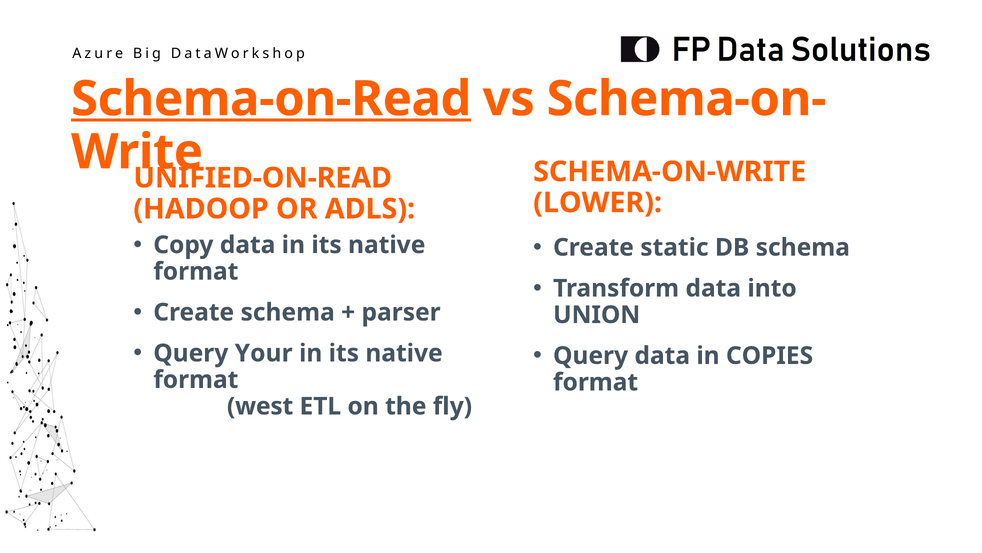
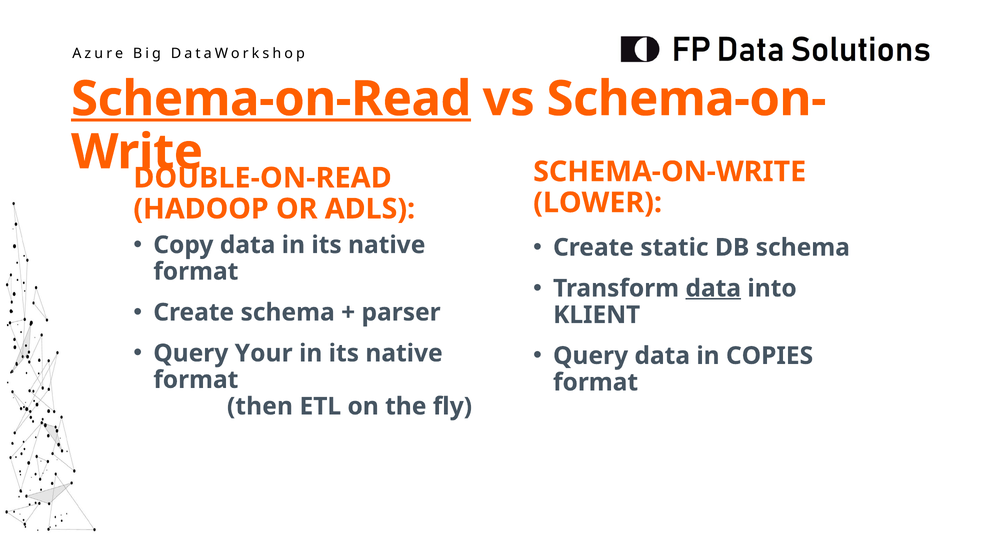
UNIFIED-ON-READ: UNIFIED-ON-READ -> DOUBLE-ON-READ (263, 178)
data underline: none -> present (713, 288)
UNION: UNION -> KLIENT (597, 315)
west: west -> then (260, 406)
